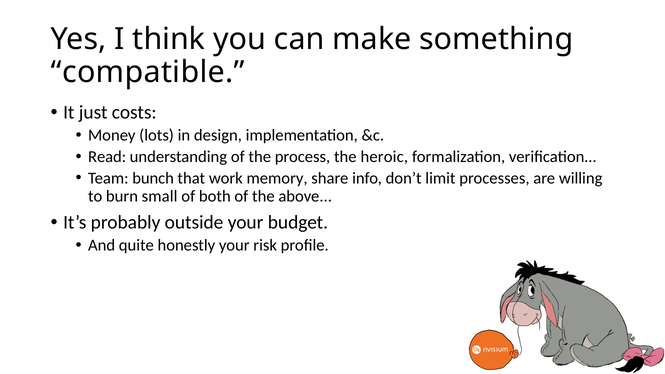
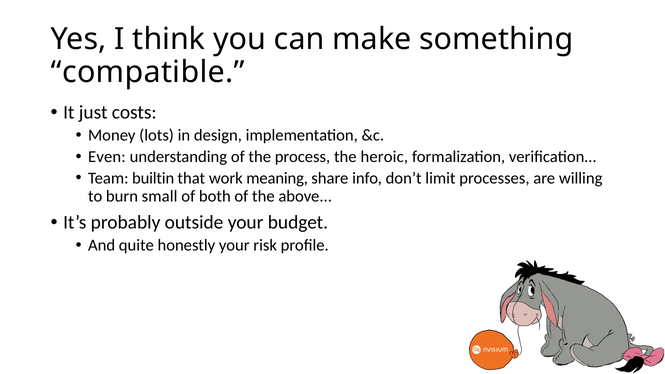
Read: Read -> Even (107, 157)
bunch: bunch -> builtin (153, 178)
memory: memory -> meaning (277, 178)
